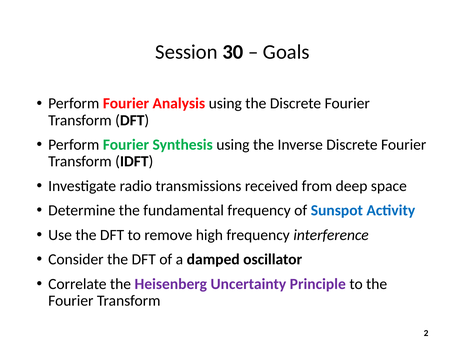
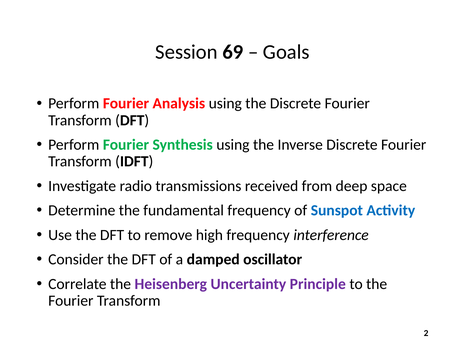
30: 30 -> 69 (233, 52)
